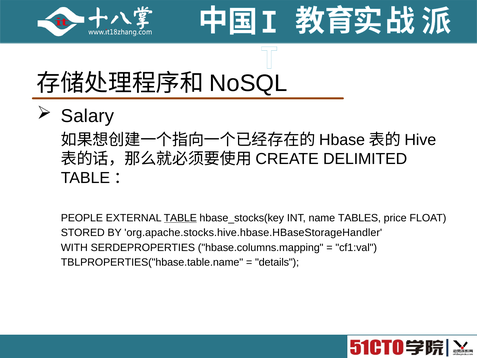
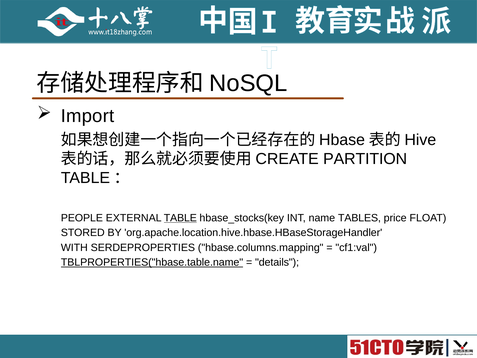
Salary: Salary -> Import (88, 116)
DELIMITED: DELIMITED -> PARTITION (365, 159)
org.apache.stocks.hive.hbase.HBaseStorageHandler: org.apache.stocks.hive.hbase.HBaseStorageHandler -> org.apache.location.hive.hbase.HBaseStorageHandler (253, 233)
TBLPROPERTIES("hbase.table.name underline: none -> present (152, 262)
